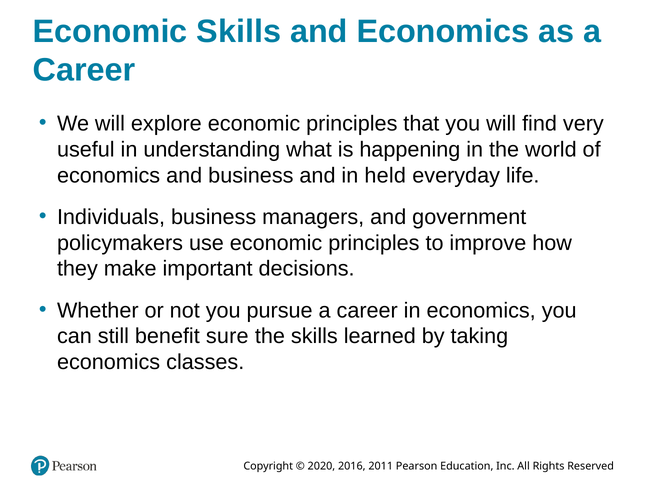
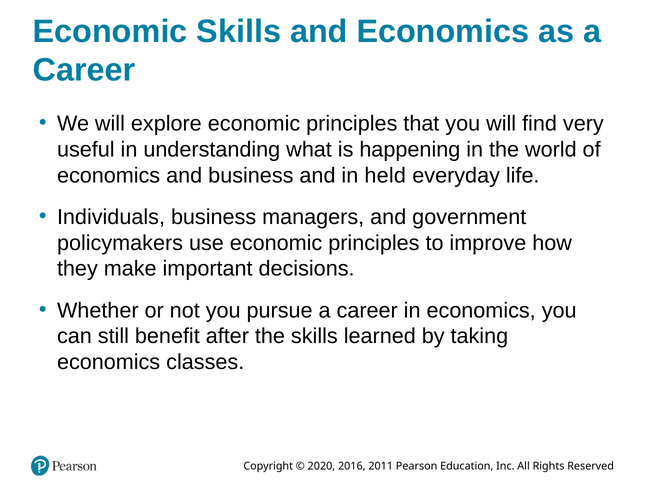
sure: sure -> after (227, 336)
